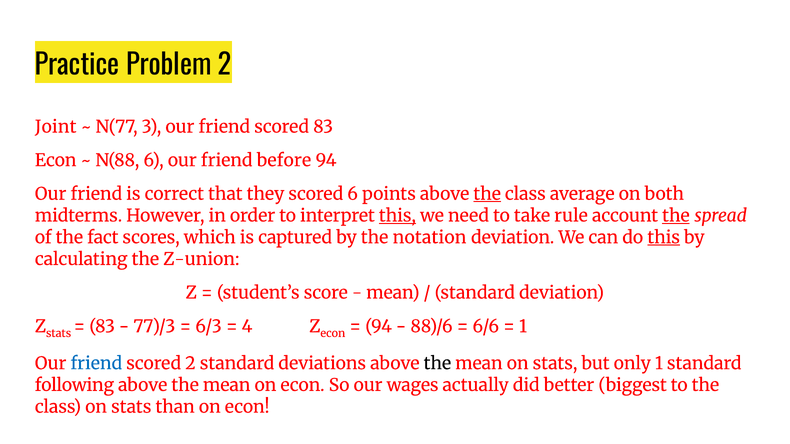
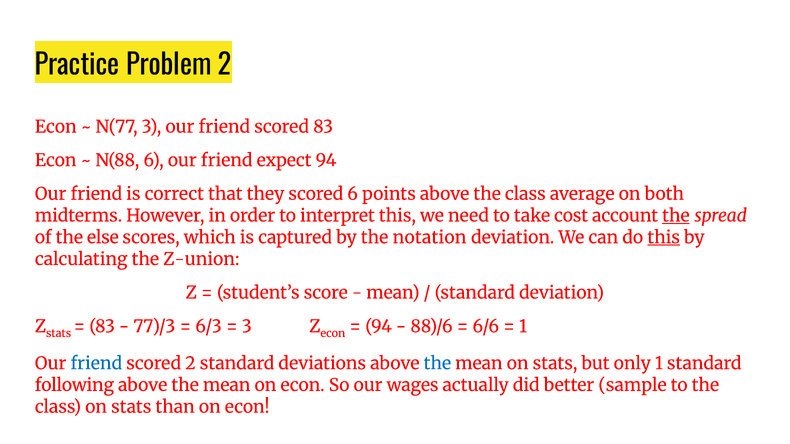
Joint: Joint -> Econ (56, 127)
before: before -> expect (284, 161)
the underline: present -> none (487, 194)
this underline: present -> none (397, 216)
rule: rule -> cost (571, 216)
fact: fact -> else (103, 238)
4: 4 -> 3 (247, 327)
the colour: black -> blue (437, 364)
biggest: biggest -> sample (632, 386)
